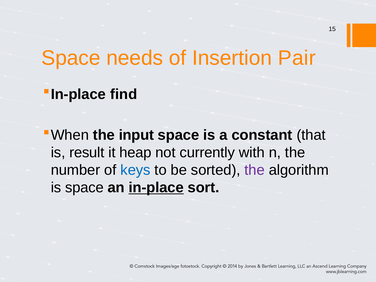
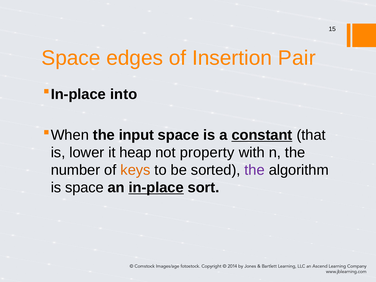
needs: needs -> edges (135, 58)
find: find -> into (124, 94)
constant underline: none -> present (262, 135)
result: result -> lower (87, 153)
currently: currently -> property (207, 153)
keys colour: blue -> orange (135, 170)
